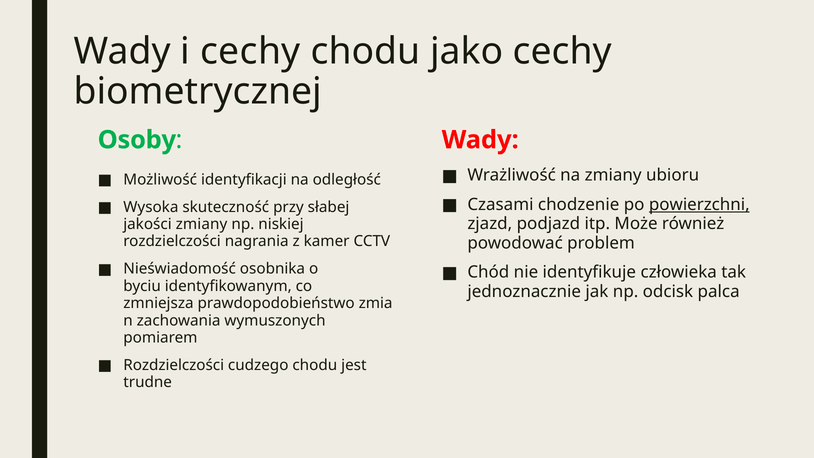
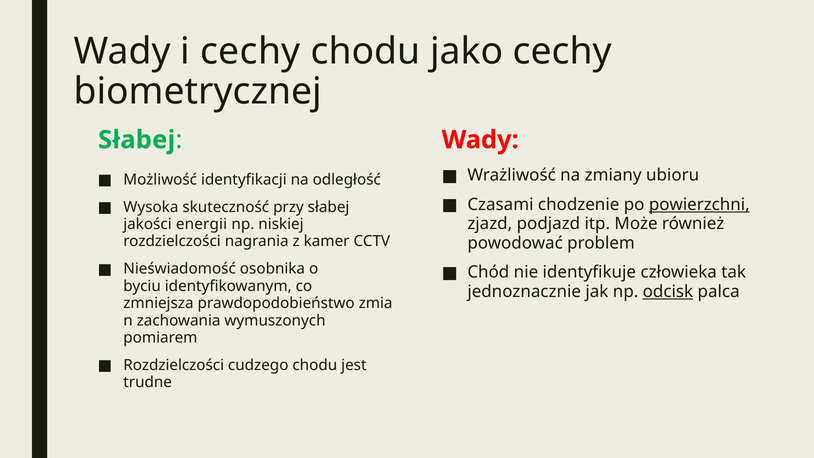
Osoby: Osoby -> Słabej (137, 140)
jakości zmiany: zmiany -> energii (202, 224)
odcisk underline: none -> present (668, 291)
